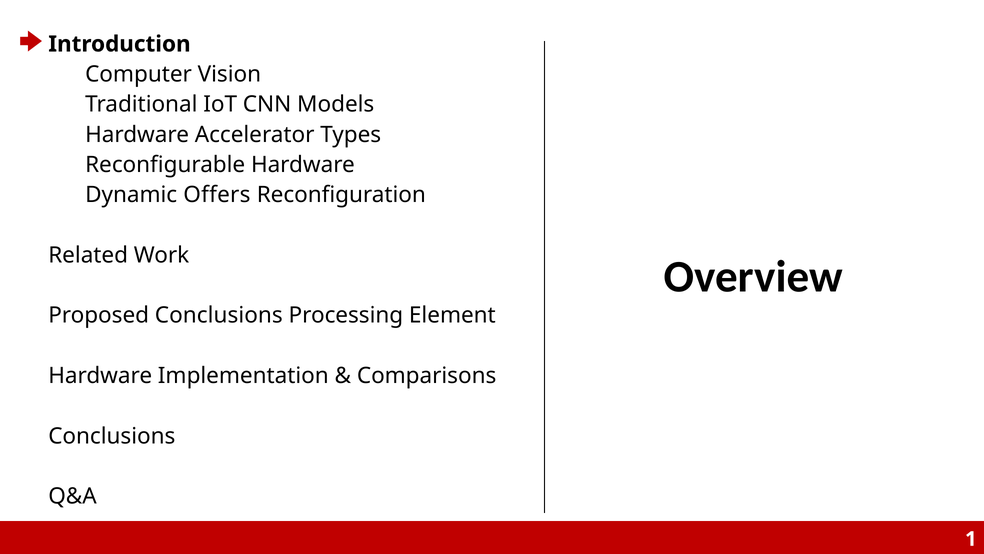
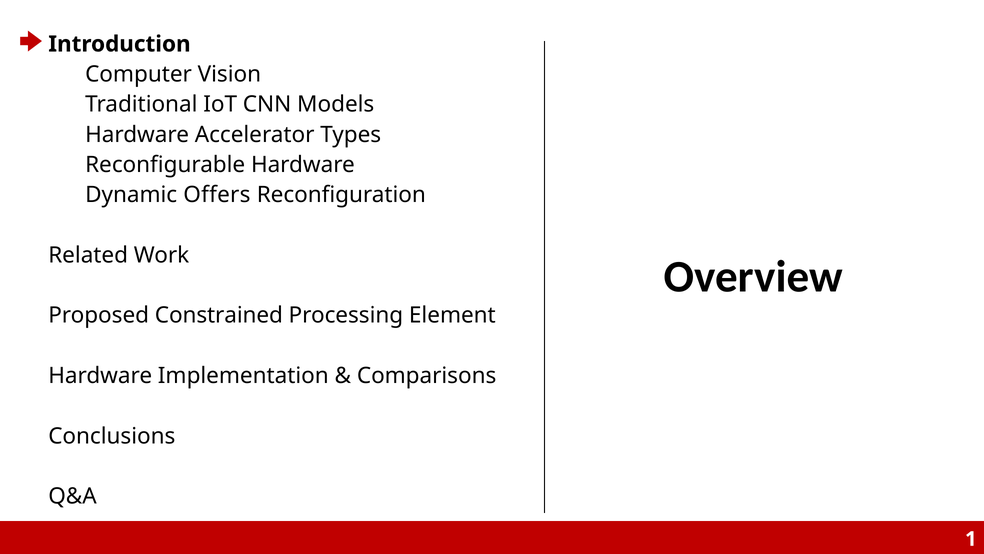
Proposed Conclusions: Conclusions -> Constrained (219, 315)
